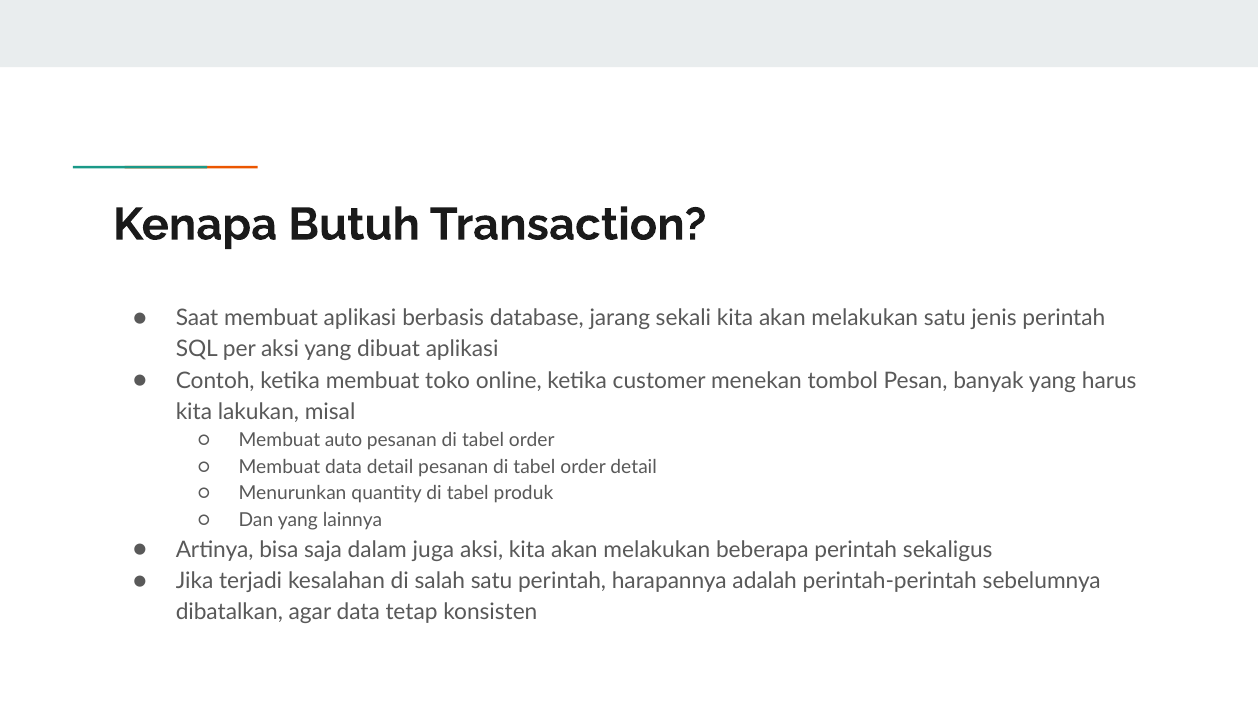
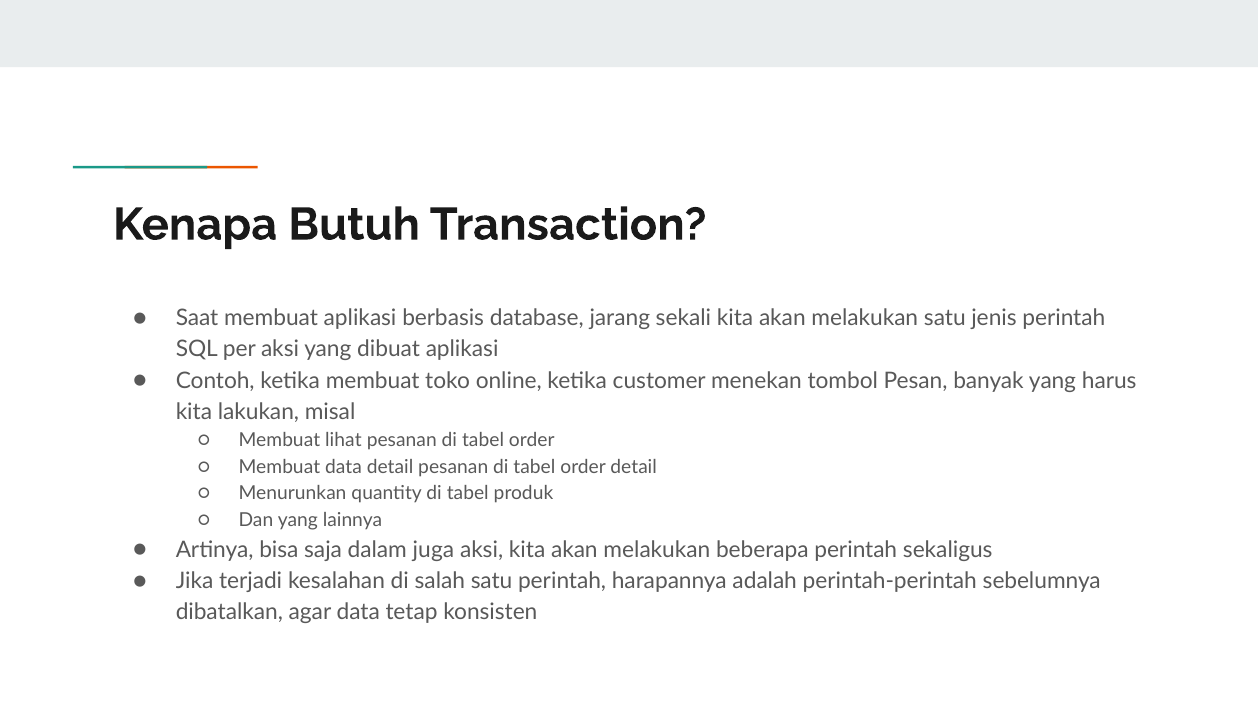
auto: auto -> lihat (343, 440)
